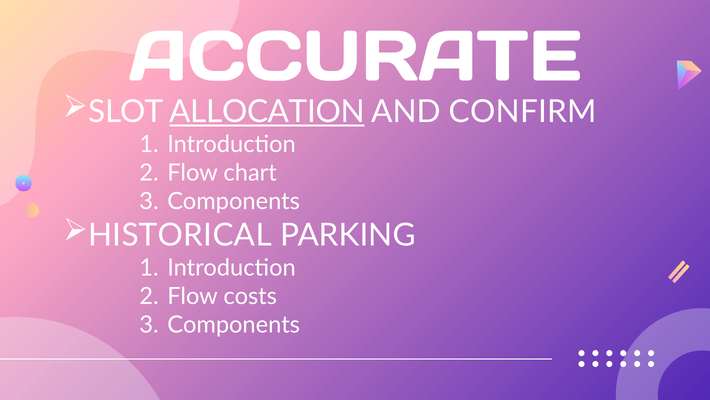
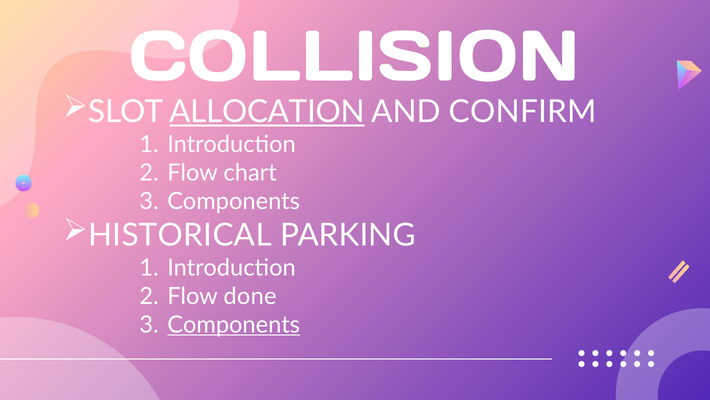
ACCURATE: ACCURATE -> COLLISION (355, 57)
costs: costs -> done (250, 296)
Components underline: none -> present (234, 324)
